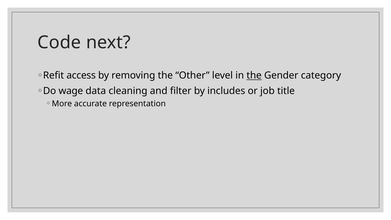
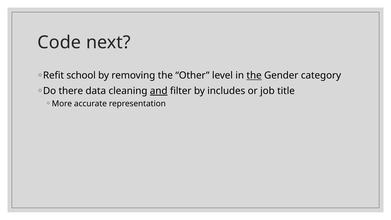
access: access -> school (81, 75)
wage: wage -> there (71, 91)
and underline: none -> present (159, 91)
